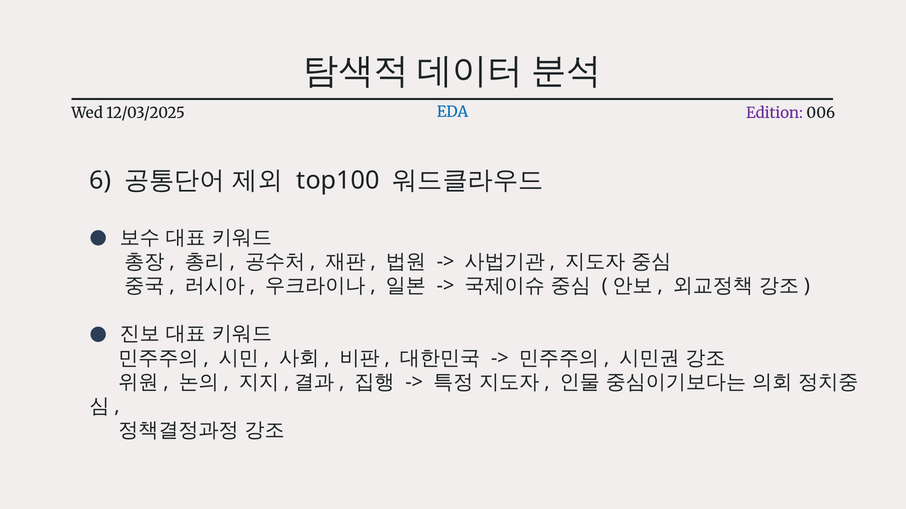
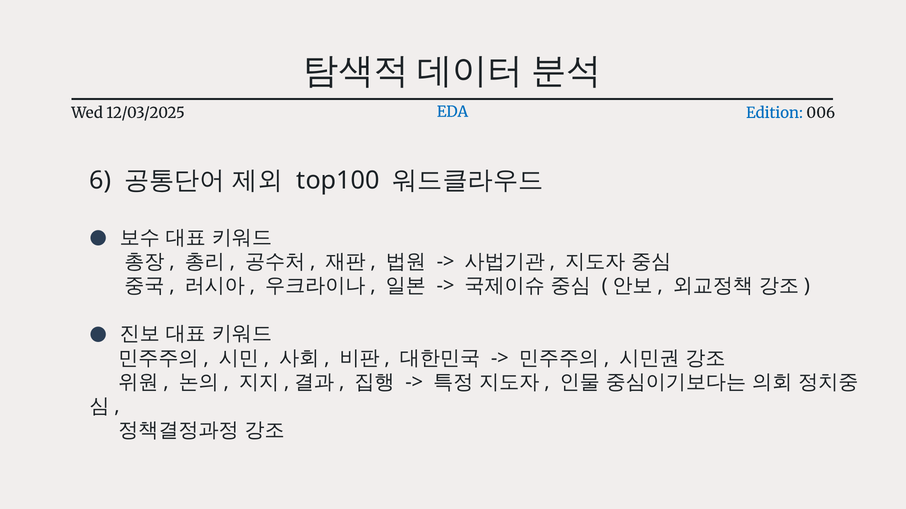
Edition colour: purple -> blue (774, 113)
